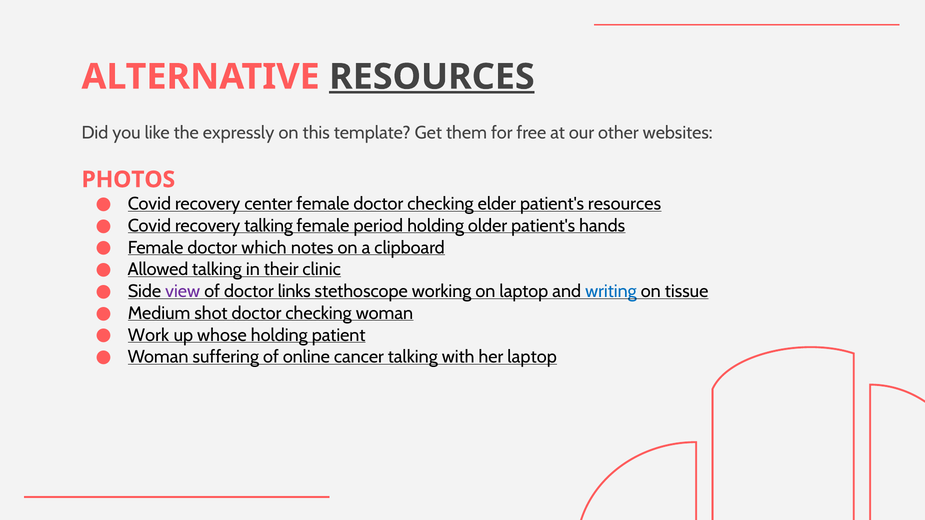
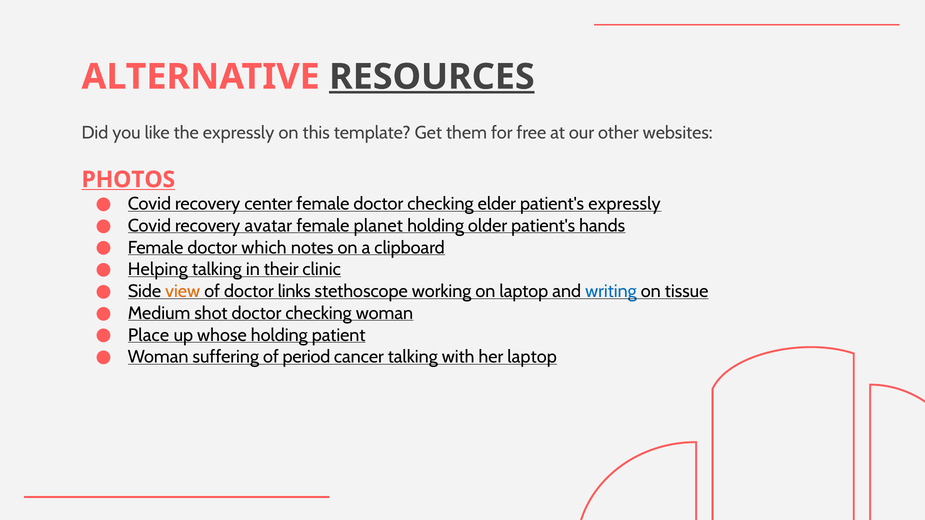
PHOTOS underline: none -> present (128, 180)
patient's resources: resources -> expressly (625, 204)
recovery talking: talking -> avatar (268, 226)
period: period -> planet (378, 226)
Allowed: Allowed -> Helping (158, 270)
view colour: purple -> orange (183, 292)
Work: Work -> Place (149, 335)
online: online -> period (306, 357)
